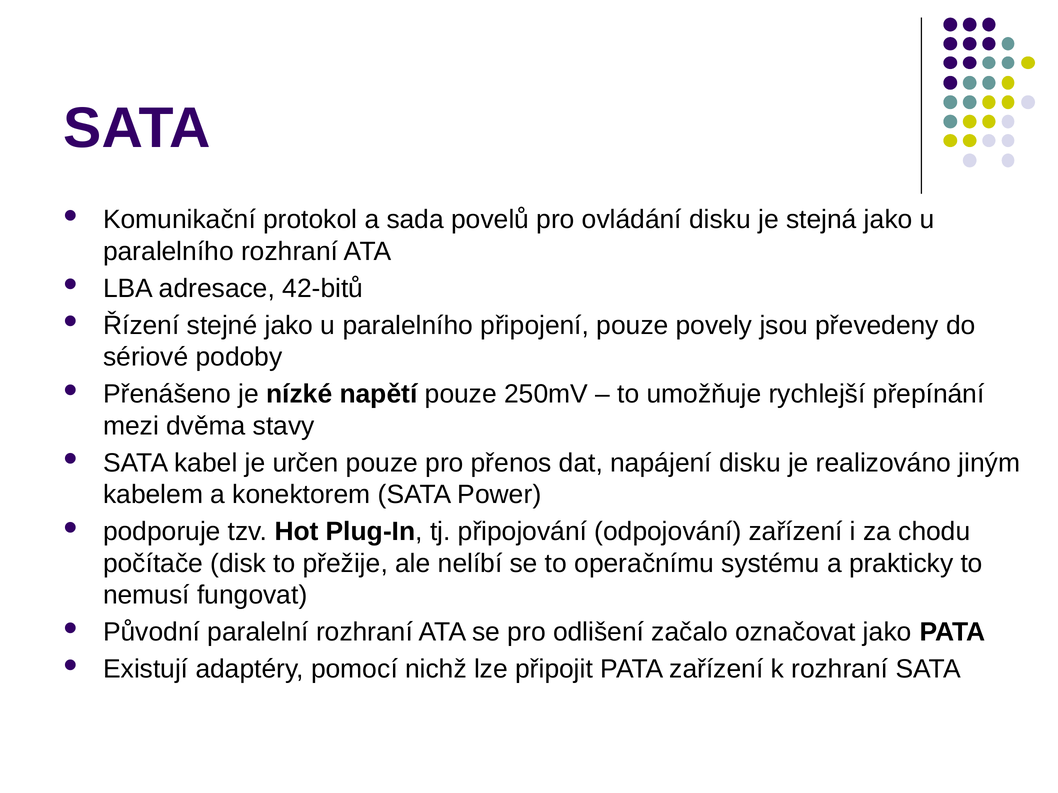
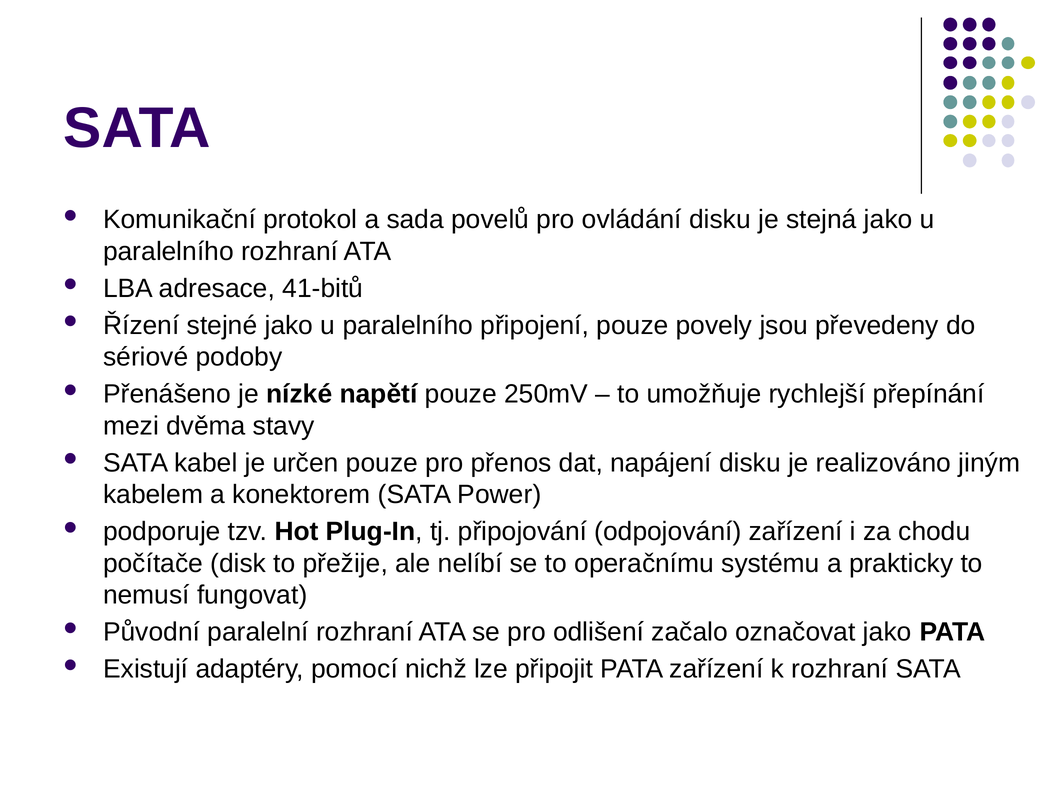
42-bitů: 42-bitů -> 41-bitů (323, 289)
